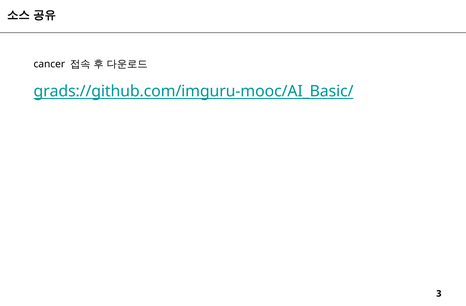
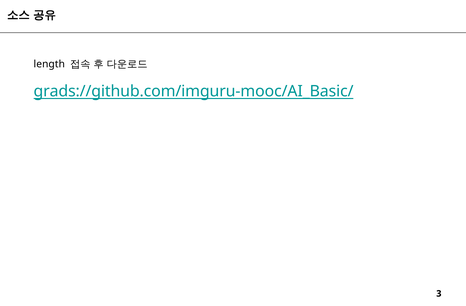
cancer: cancer -> length (49, 64)
